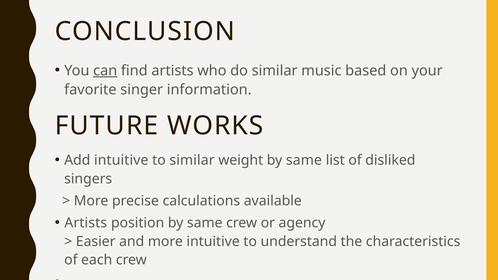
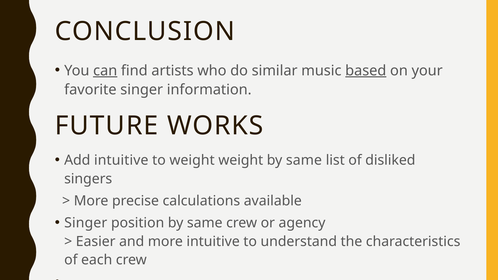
based underline: none -> present (366, 71)
to similar: similar -> weight (192, 160)
Artists: Artists -> Singer (86, 223)
